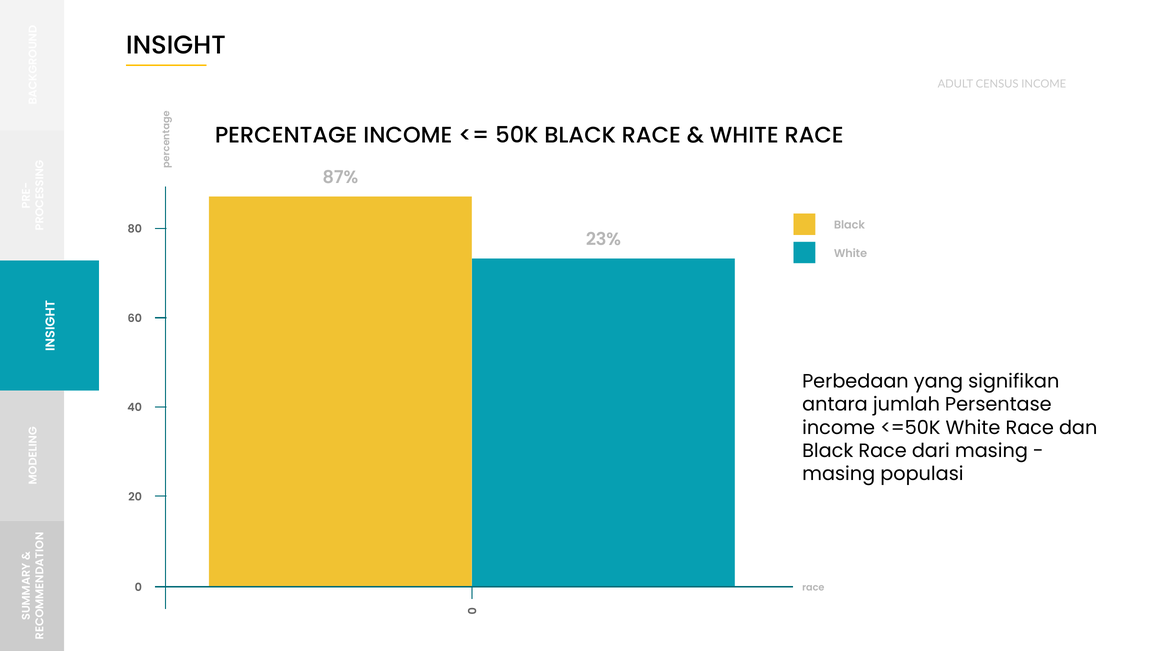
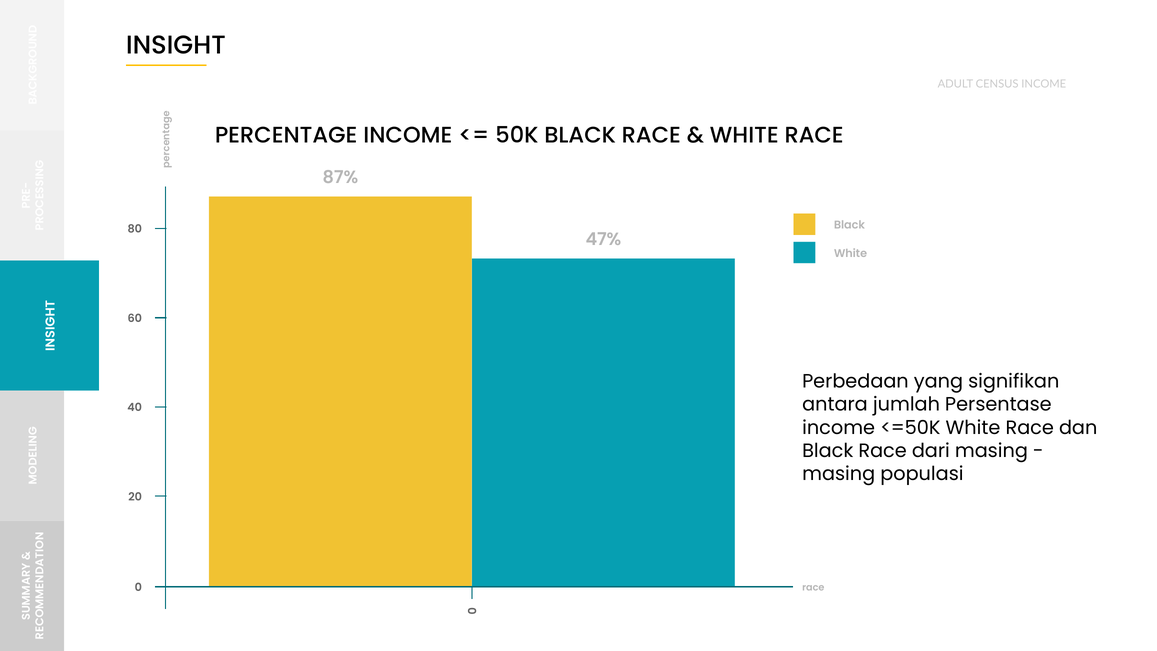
23%: 23% -> 47% (603, 239)
